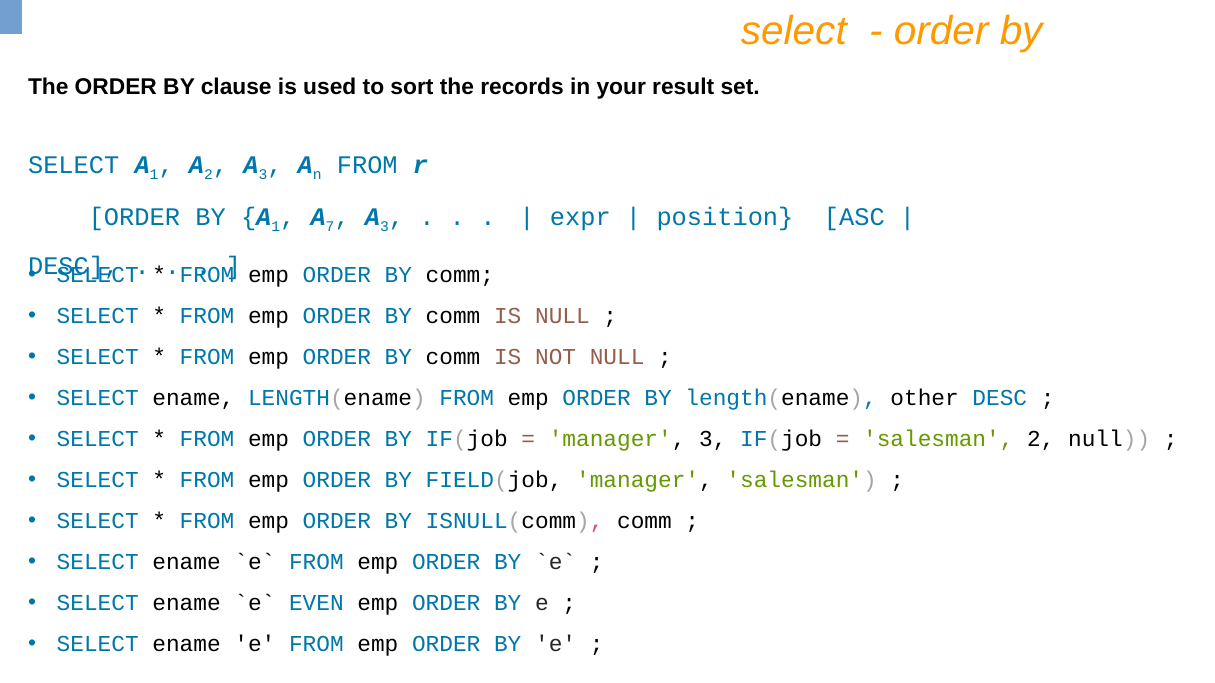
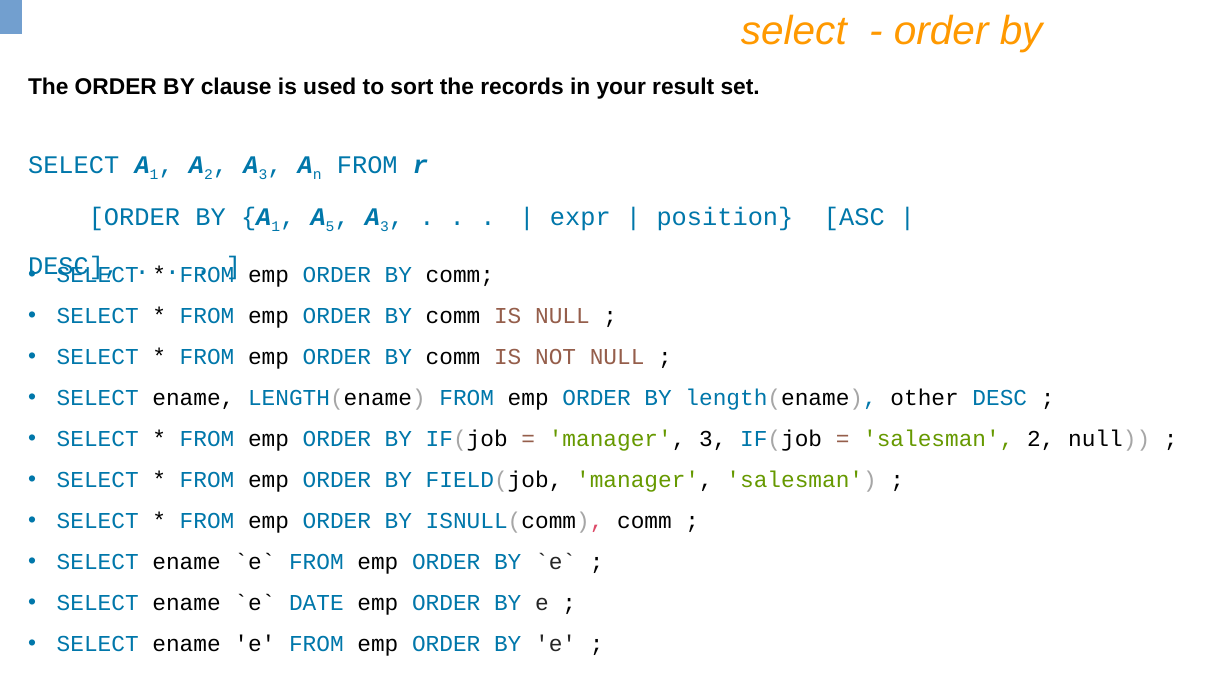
7: 7 -> 5 (330, 227)
EVEN: EVEN -> DATE (316, 603)
